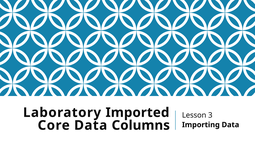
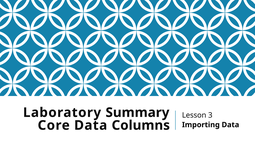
Imported: Imported -> Summary (137, 112)
